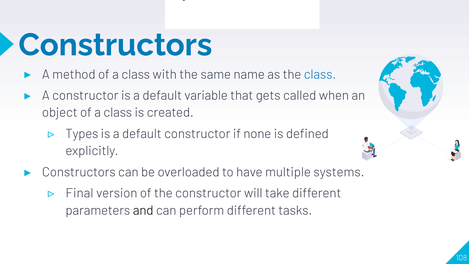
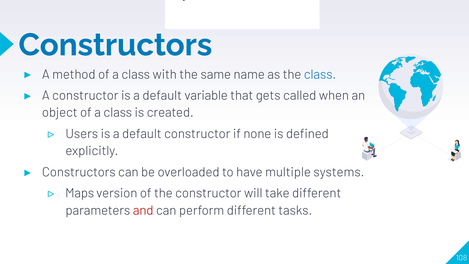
Types: Types -> Users (82, 134)
Final: Final -> Maps (80, 193)
and colour: black -> red (143, 210)
